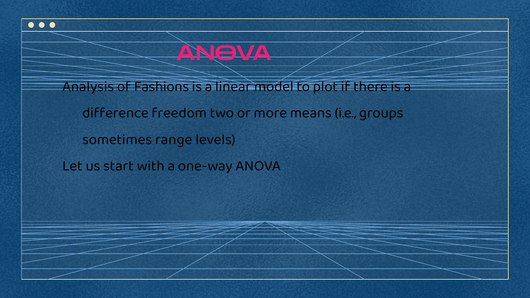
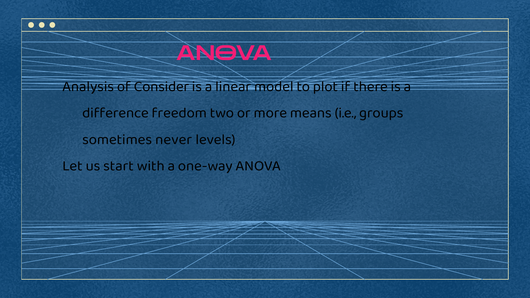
Fashions: Fashions -> Consider (161, 86)
range: range -> never (174, 139)
